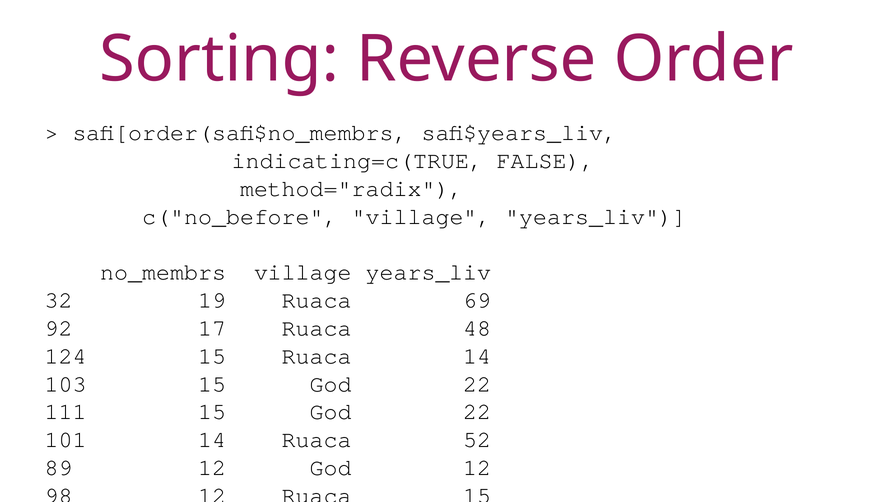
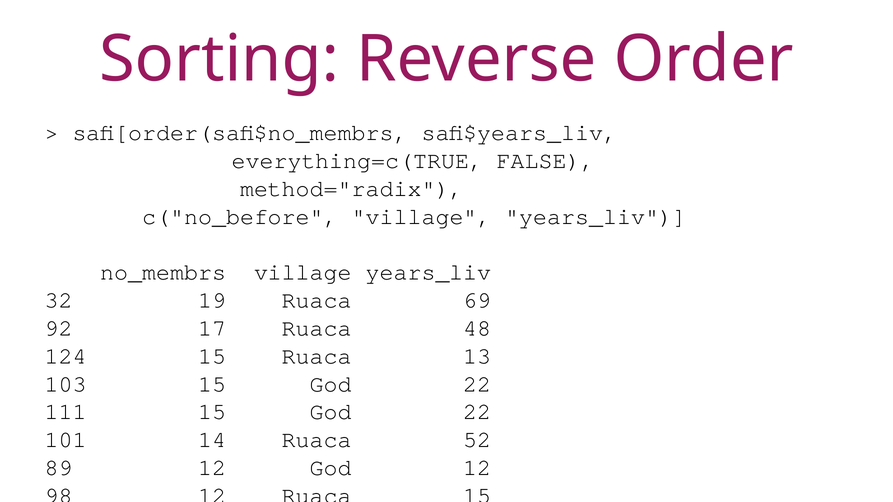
indicating=c(TRUE: indicating=c(TRUE -> everything=c(TRUE (357, 161)
Ruaca 14: 14 -> 13 (477, 356)
